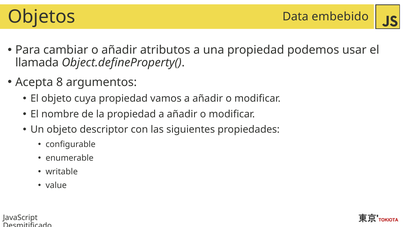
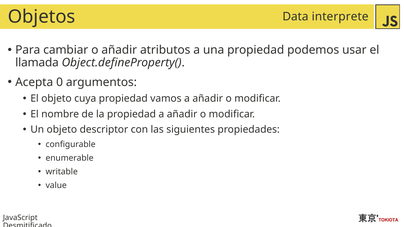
embebido: embebido -> interprete (340, 17)
8: 8 -> 0 (60, 82)
